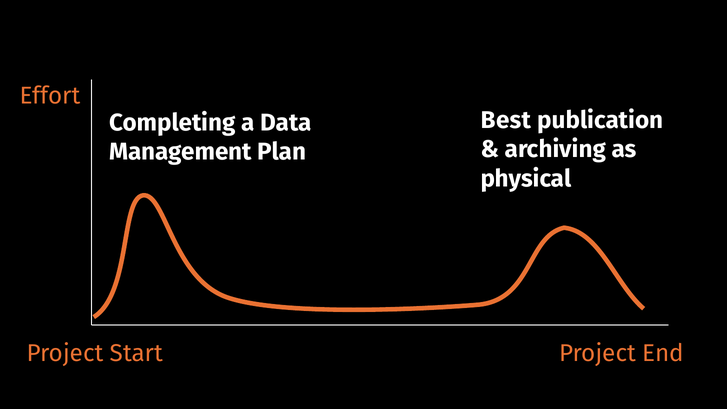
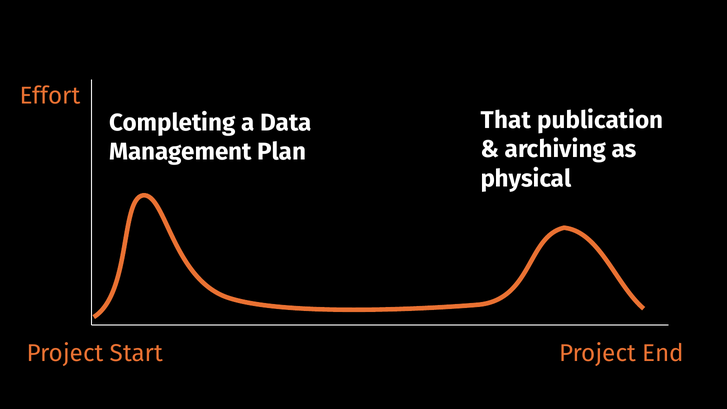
Best: Best -> That (506, 120)
